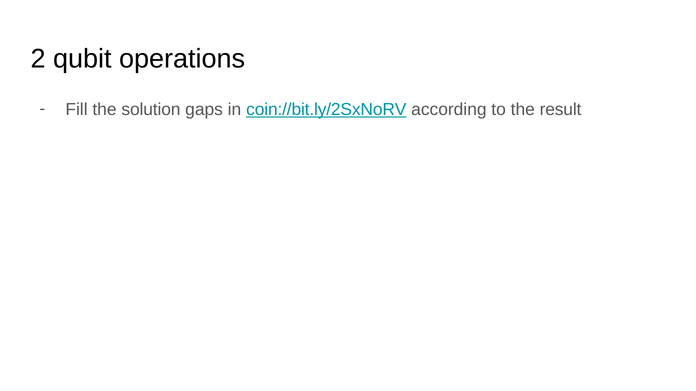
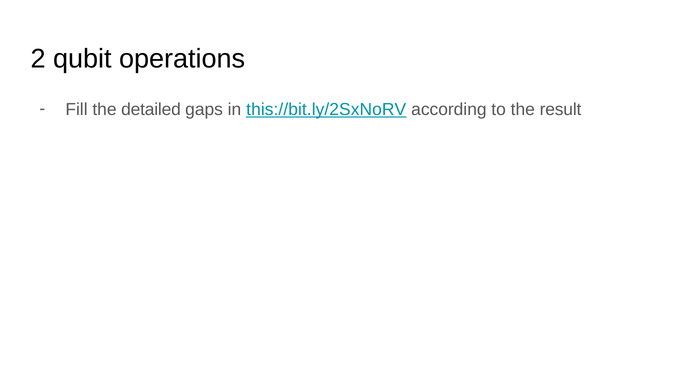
solution: solution -> detailed (151, 109)
coin://bit.ly/2SxNoRV: coin://bit.ly/2SxNoRV -> this://bit.ly/2SxNoRV (326, 109)
